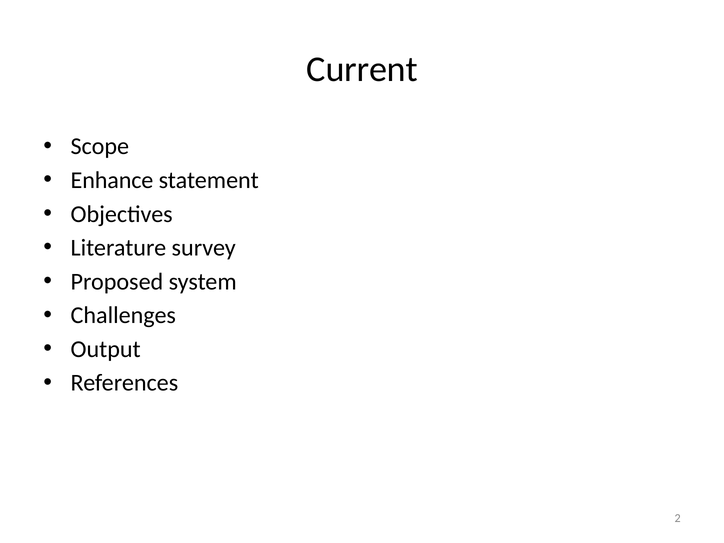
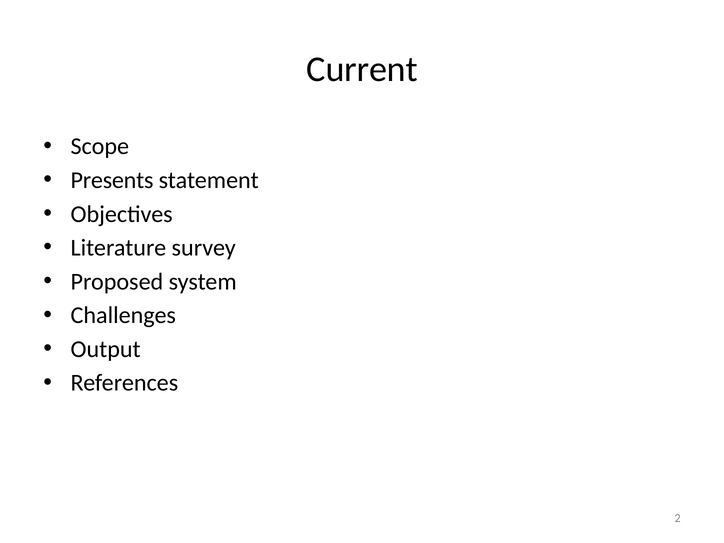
Enhance: Enhance -> Presents (112, 180)
